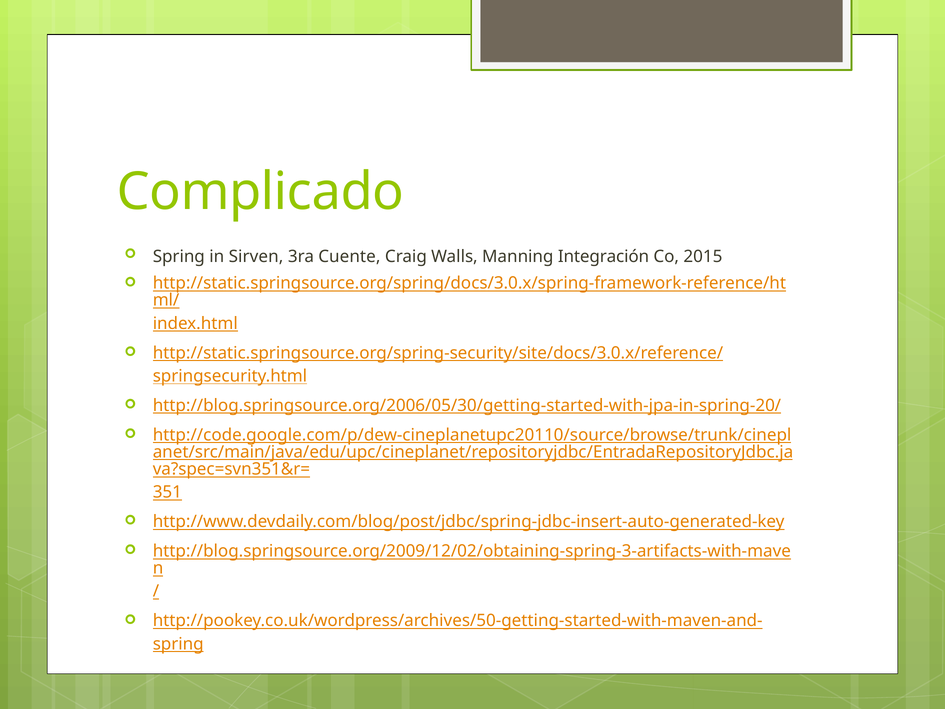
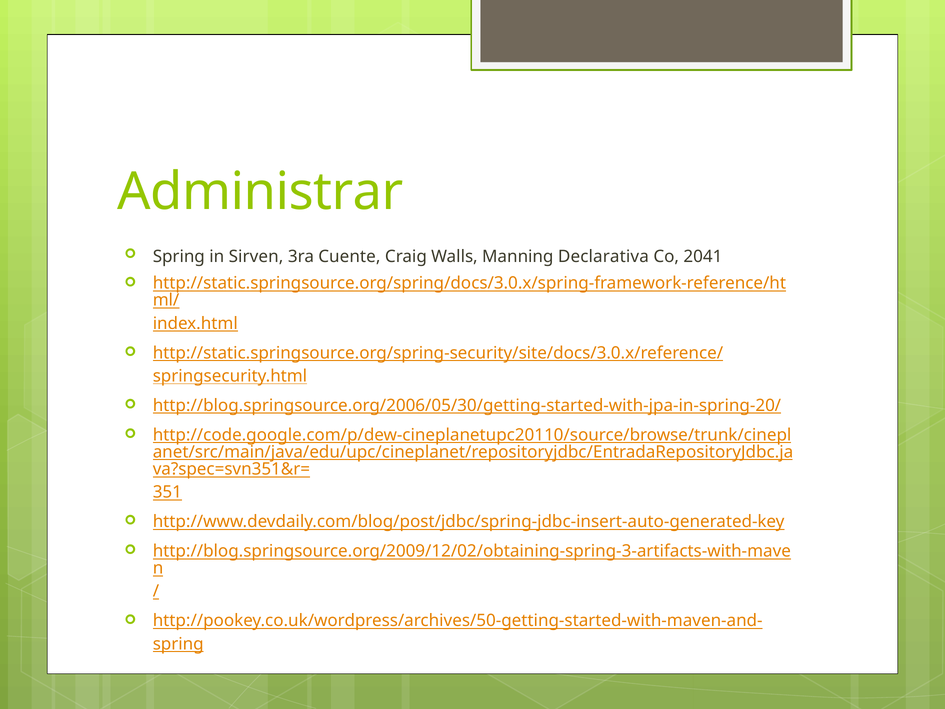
Complicado: Complicado -> Administrar (260, 192)
Integración: Integración -> Declarativa (603, 256)
2015: 2015 -> 2041 (703, 256)
